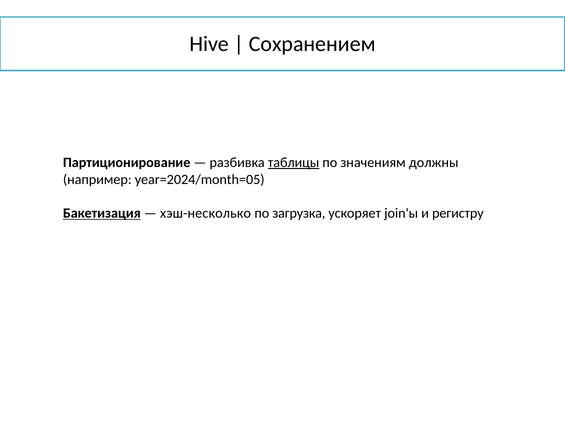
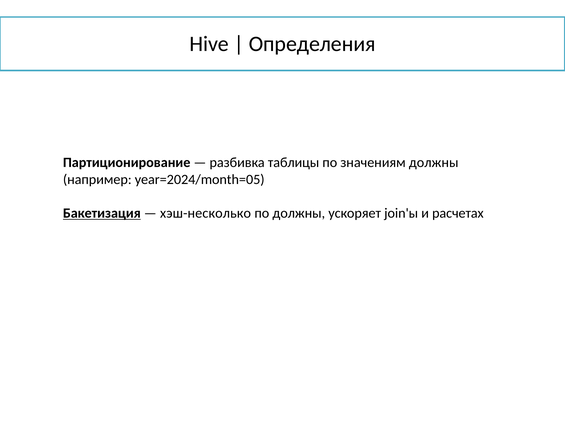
Сохранением: Сохранением -> Определения (312, 44)
таблицы underline: present -> none (294, 162)
по загрузка: загрузка -> должны (299, 213)
регистру: регистру -> расчетах (458, 213)
